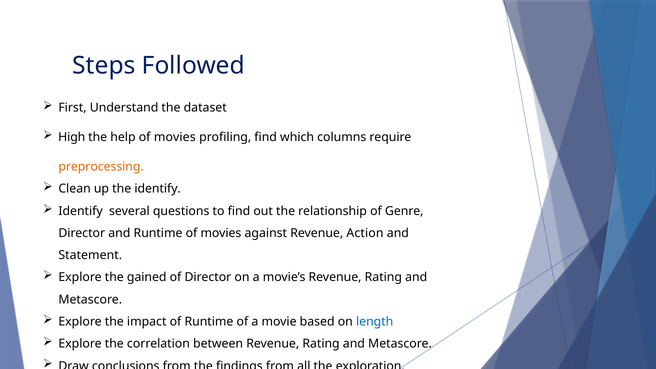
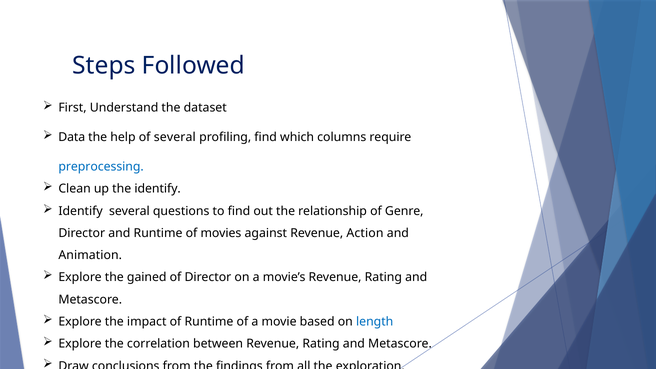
High: High -> Data (72, 137)
help of movies: movies -> several (175, 137)
preprocessing colour: orange -> blue (101, 167)
Statement: Statement -> Animation (90, 255)
